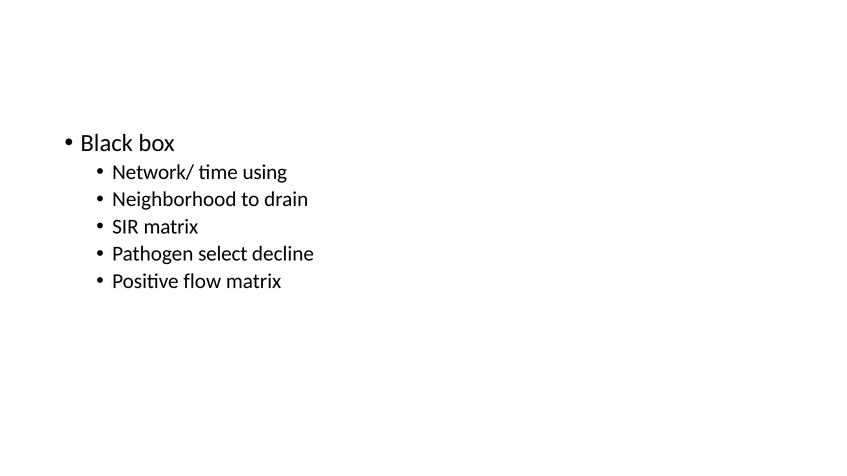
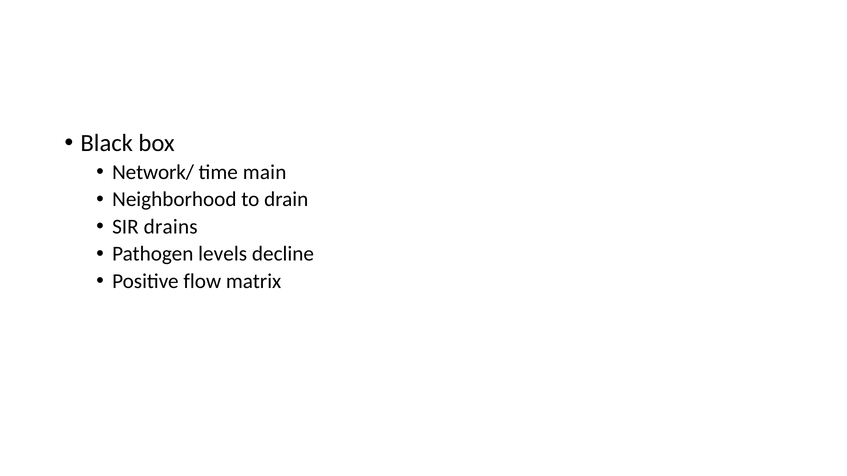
using: using -> main (265, 172)
SIR matrix: matrix -> drains (171, 227)
select: select -> levels (223, 254)
